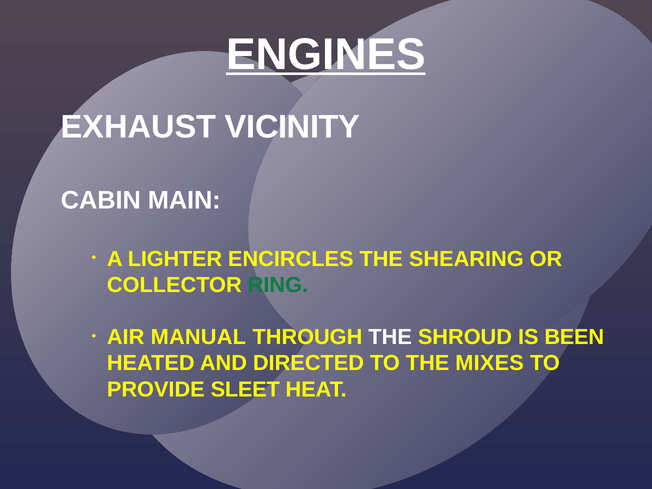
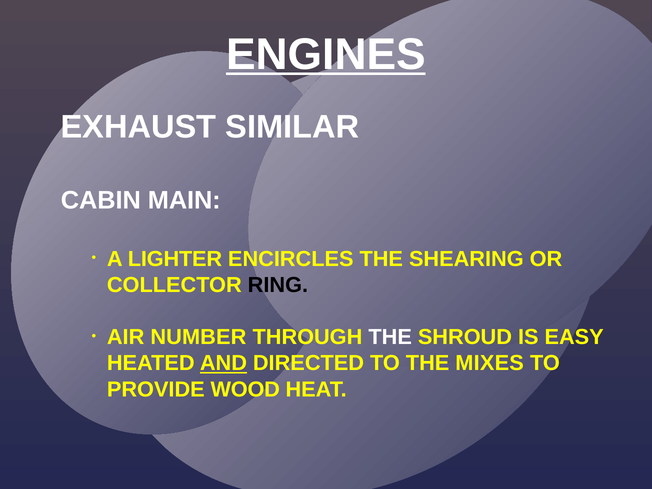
VICINITY: VICINITY -> SIMILAR (292, 127)
RING colour: green -> black (278, 285)
MANUAL: MANUAL -> NUMBER (198, 337)
BEEN: BEEN -> EASY (574, 337)
AND underline: none -> present (223, 363)
SLEET: SLEET -> WOOD (245, 389)
